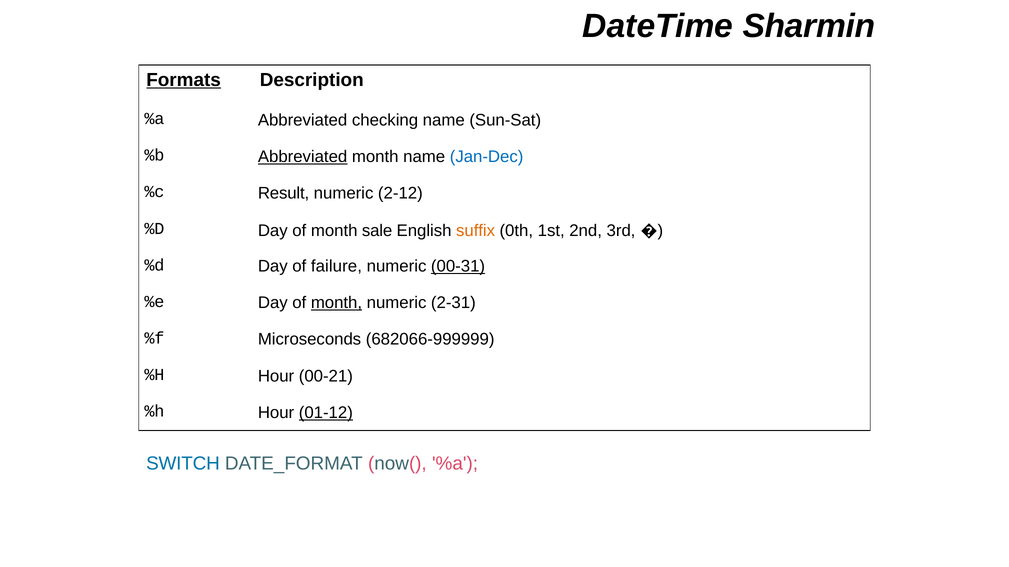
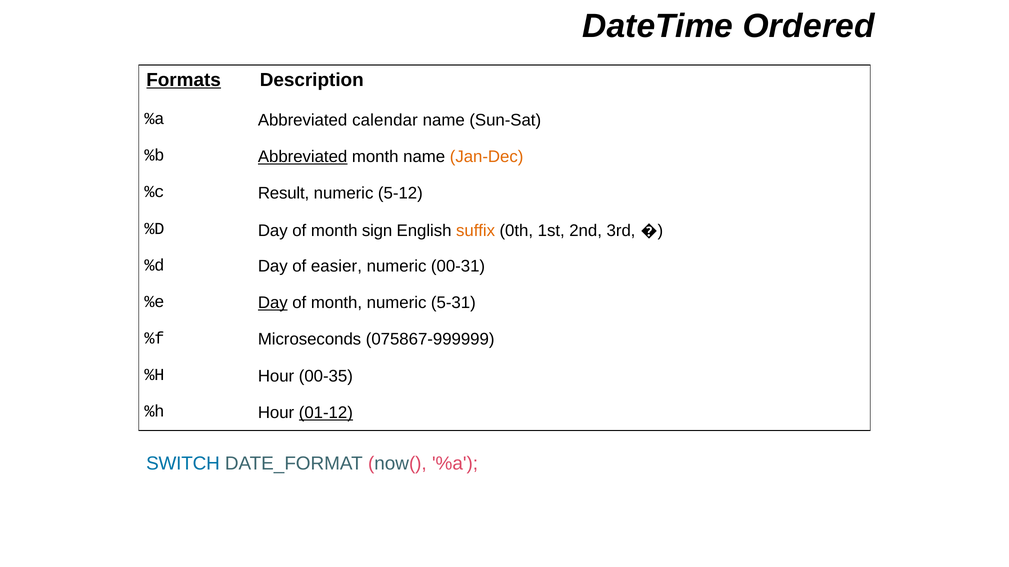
Sharmin: Sharmin -> Ordered (809, 26)
checking: checking -> calendar (385, 120)
Jan-Dec colour: blue -> orange (487, 157)
2-12: 2-12 -> 5-12 (400, 193)
sale: sale -> sign (377, 231)
failure: failure -> easier (336, 267)
00-31 underline: present -> none (458, 267)
Day underline: none -> present (273, 303)
month underline: present -> none (336, 303)
2-31: 2-31 -> 5-31 (453, 303)
682066-999999: 682066-999999 -> 075867-999999 (430, 340)
00-21: 00-21 -> 00-35 (326, 376)
